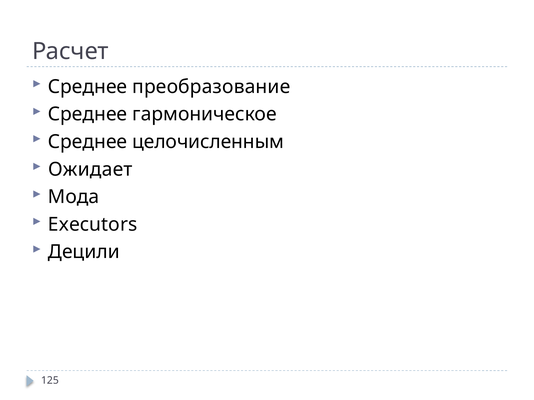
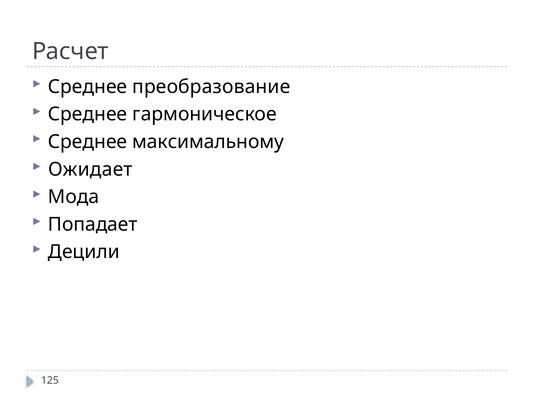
целочисленным: целочисленным -> максимальному (208, 142)
Executors: Executors -> Попадает (93, 225)
